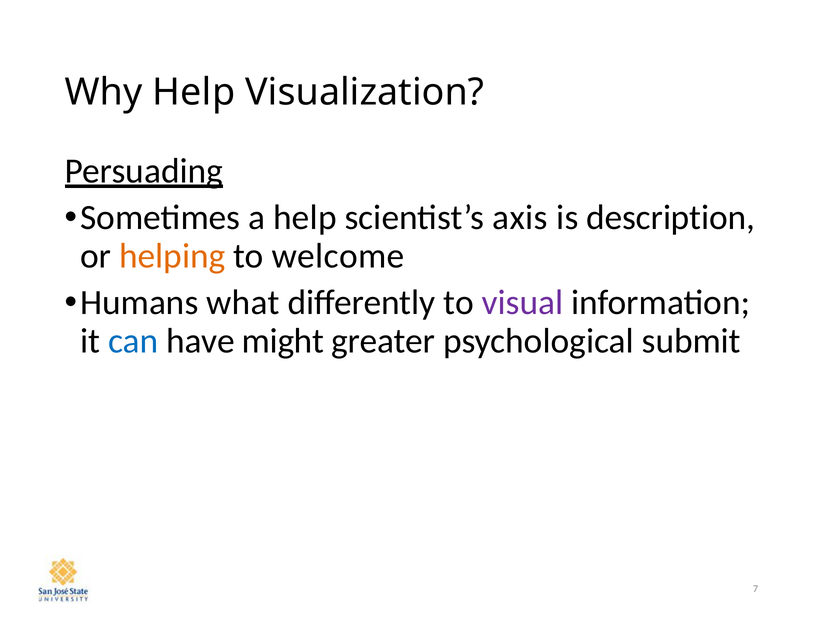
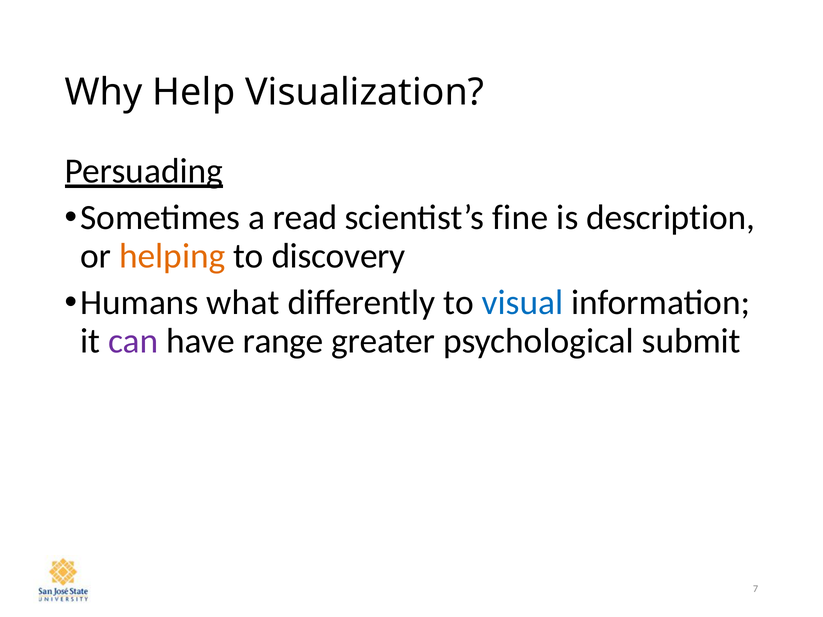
a help: help -> read (305, 218)
axis: axis -> fine (520, 218)
welcome: welcome -> discovery (339, 256)
visual colour: purple -> blue (522, 303)
can colour: blue -> purple (133, 341)
might: might -> range (283, 341)
